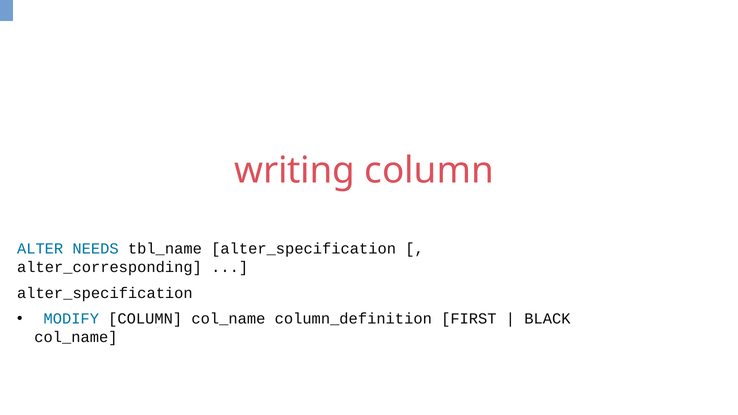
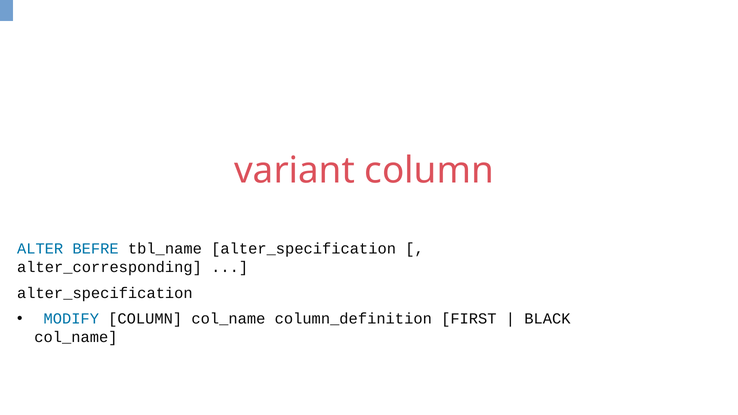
writing: writing -> variant (295, 170)
NEEDS: NEEDS -> BEFRE (96, 249)
